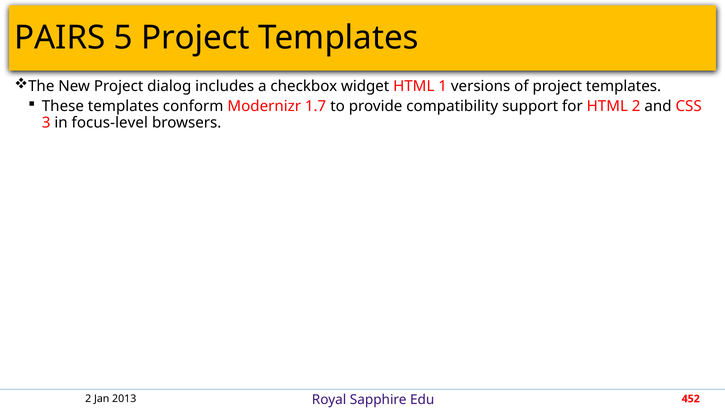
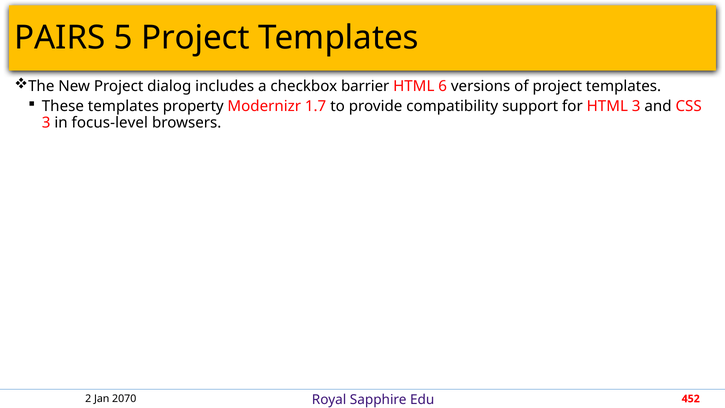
widget: widget -> barrier (365, 86)
1: 1 -> 6 (443, 86)
conform: conform -> property (193, 106)
HTML 2: 2 -> 3 (636, 106)
2013: 2013 -> 2070 (124, 399)
